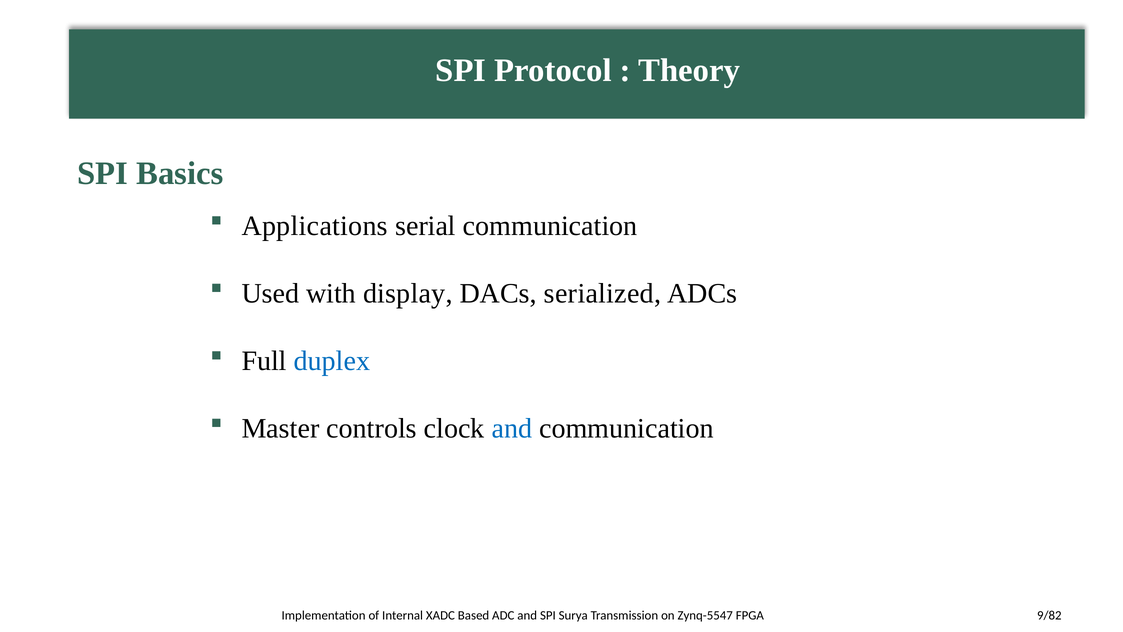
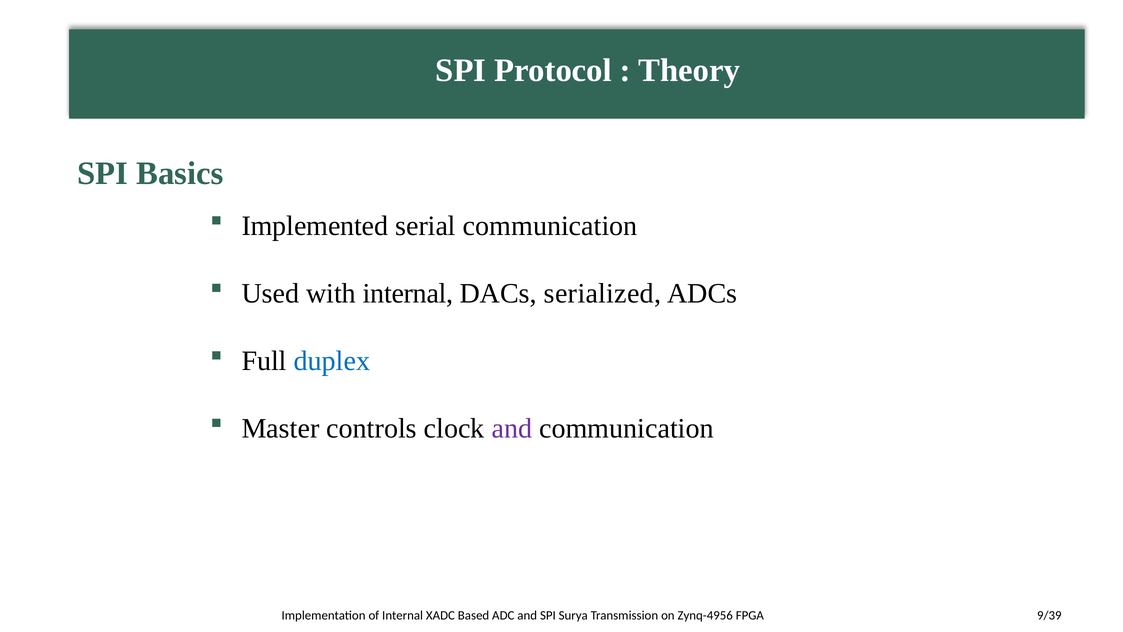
Applications: Applications -> Implemented (315, 226)
with display: display -> internal (408, 293)
and colour: blue -> purple (512, 428)
Zynq-5547: Zynq-5547 -> Zynq-4956 (705, 615)
9/82: 9/82 -> 9/39 (1049, 615)
